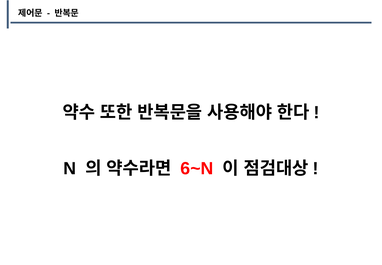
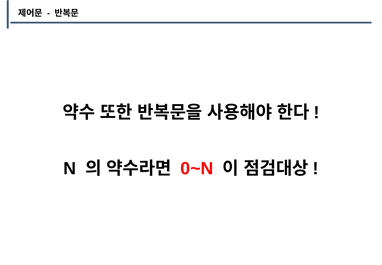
6~N: 6~N -> 0~N (197, 168)
